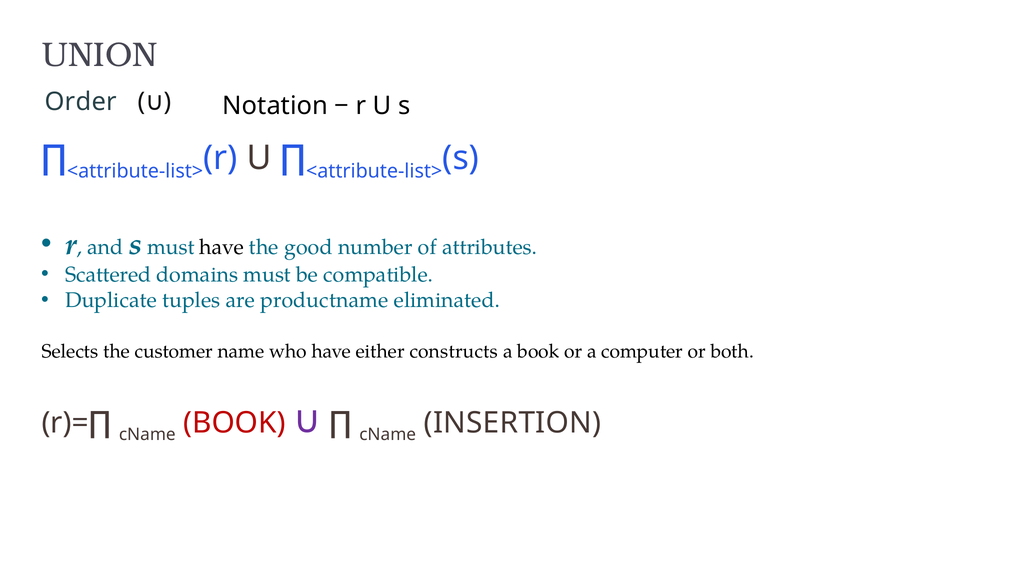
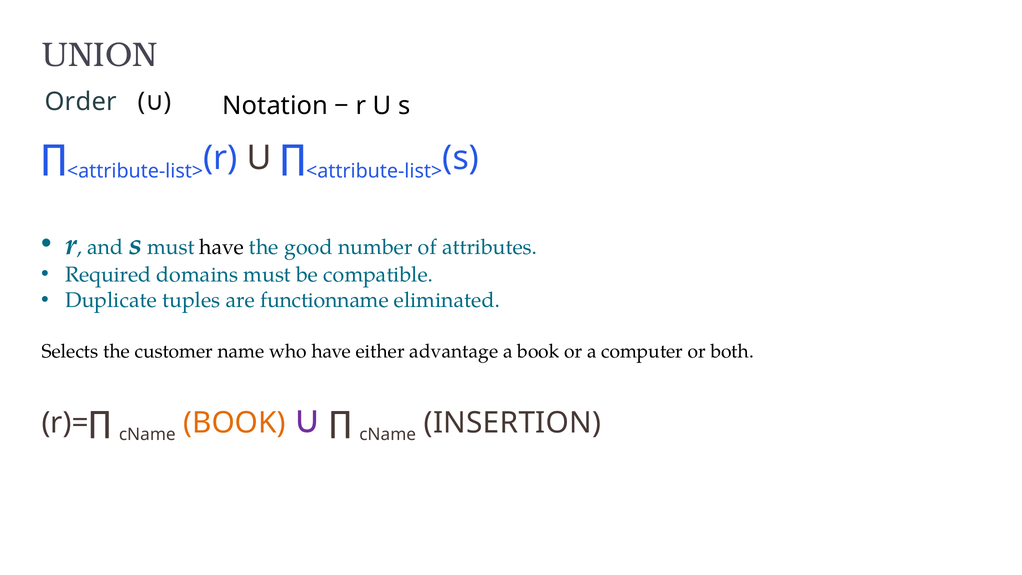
Scattered: Scattered -> Required (108, 275)
productname: productname -> functionname (324, 300)
constructs: constructs -> advantage (454, 352)
BOOK colour: red -> orange (235, 423)
